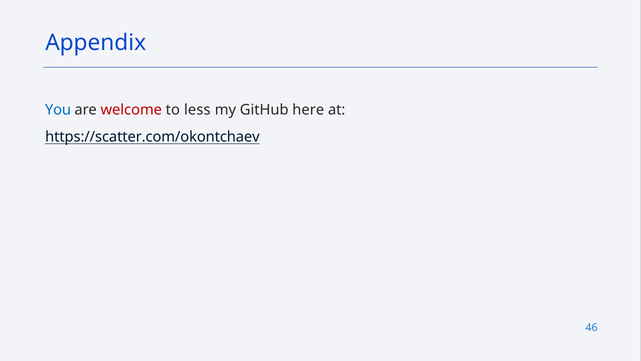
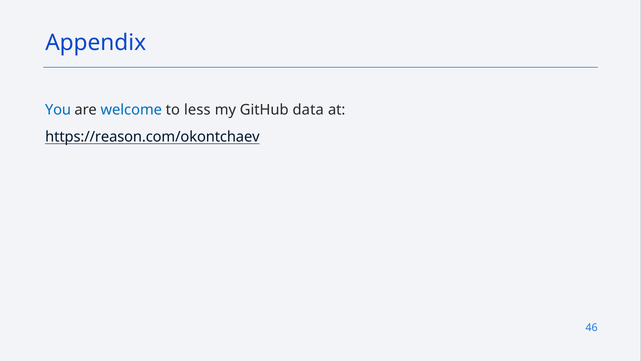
welcome colour: red -> blue (131, 110)
here: here -> data (308, 110)
https://scatter.com/okontchaev: https://scatter.com/okontchaev -> https://reason.com/okontchaev (152, 137)
